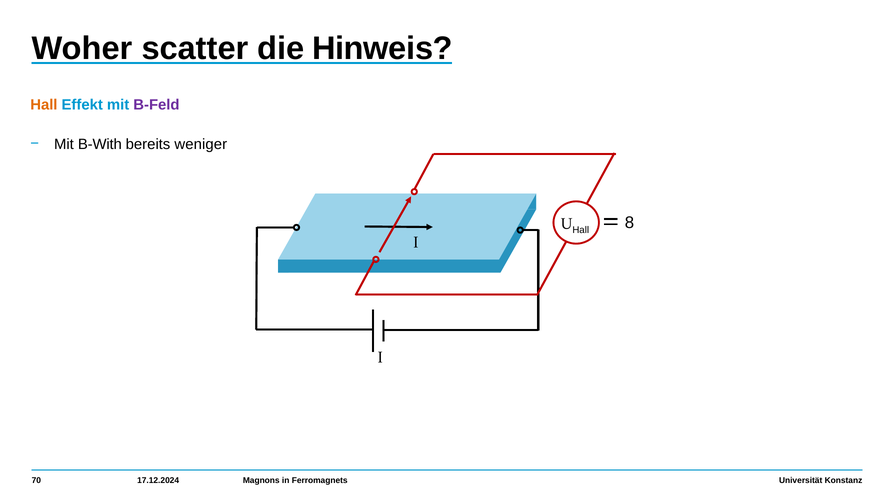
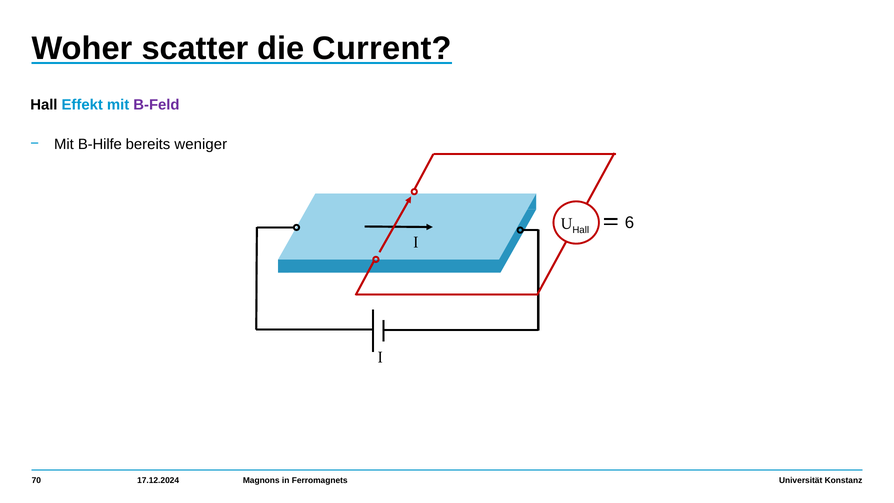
Hinweis: Hinweis -> Current (382, 49)
Hall colour: orange -> black (44, 105)
B-With: B-With -> B-Hilfe (100, 144)
8: 8 -> 6 (629, 223)
